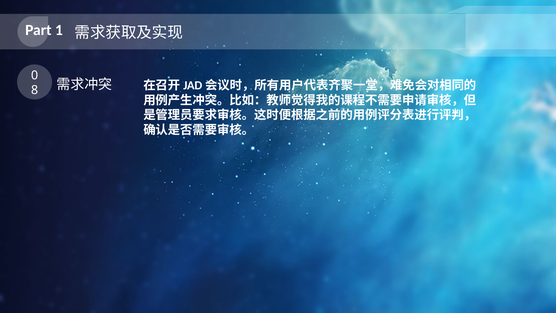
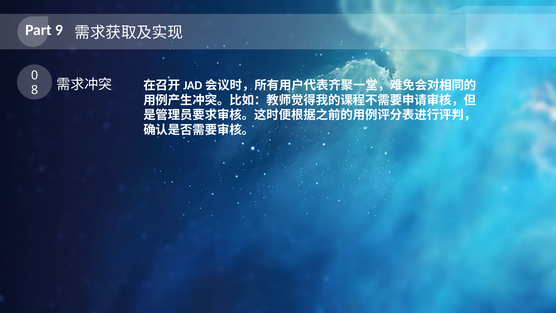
1: 1 -> 9 (59, 30)
